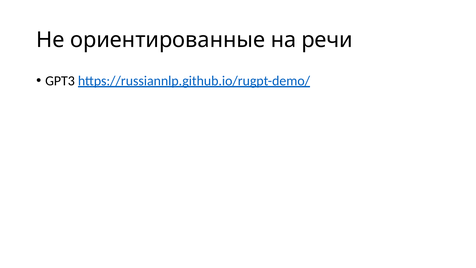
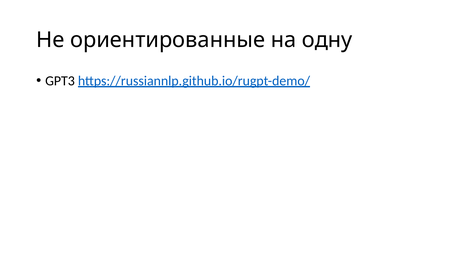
речи: речи -> одну (327, 40)
